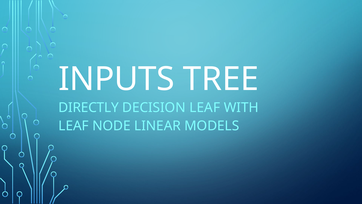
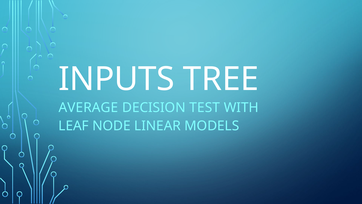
DIRECTLY: DIRECTLY -> AVERAGE (88, 107)
DECISION LEAF: LEAF -> TEST (205, 107)
